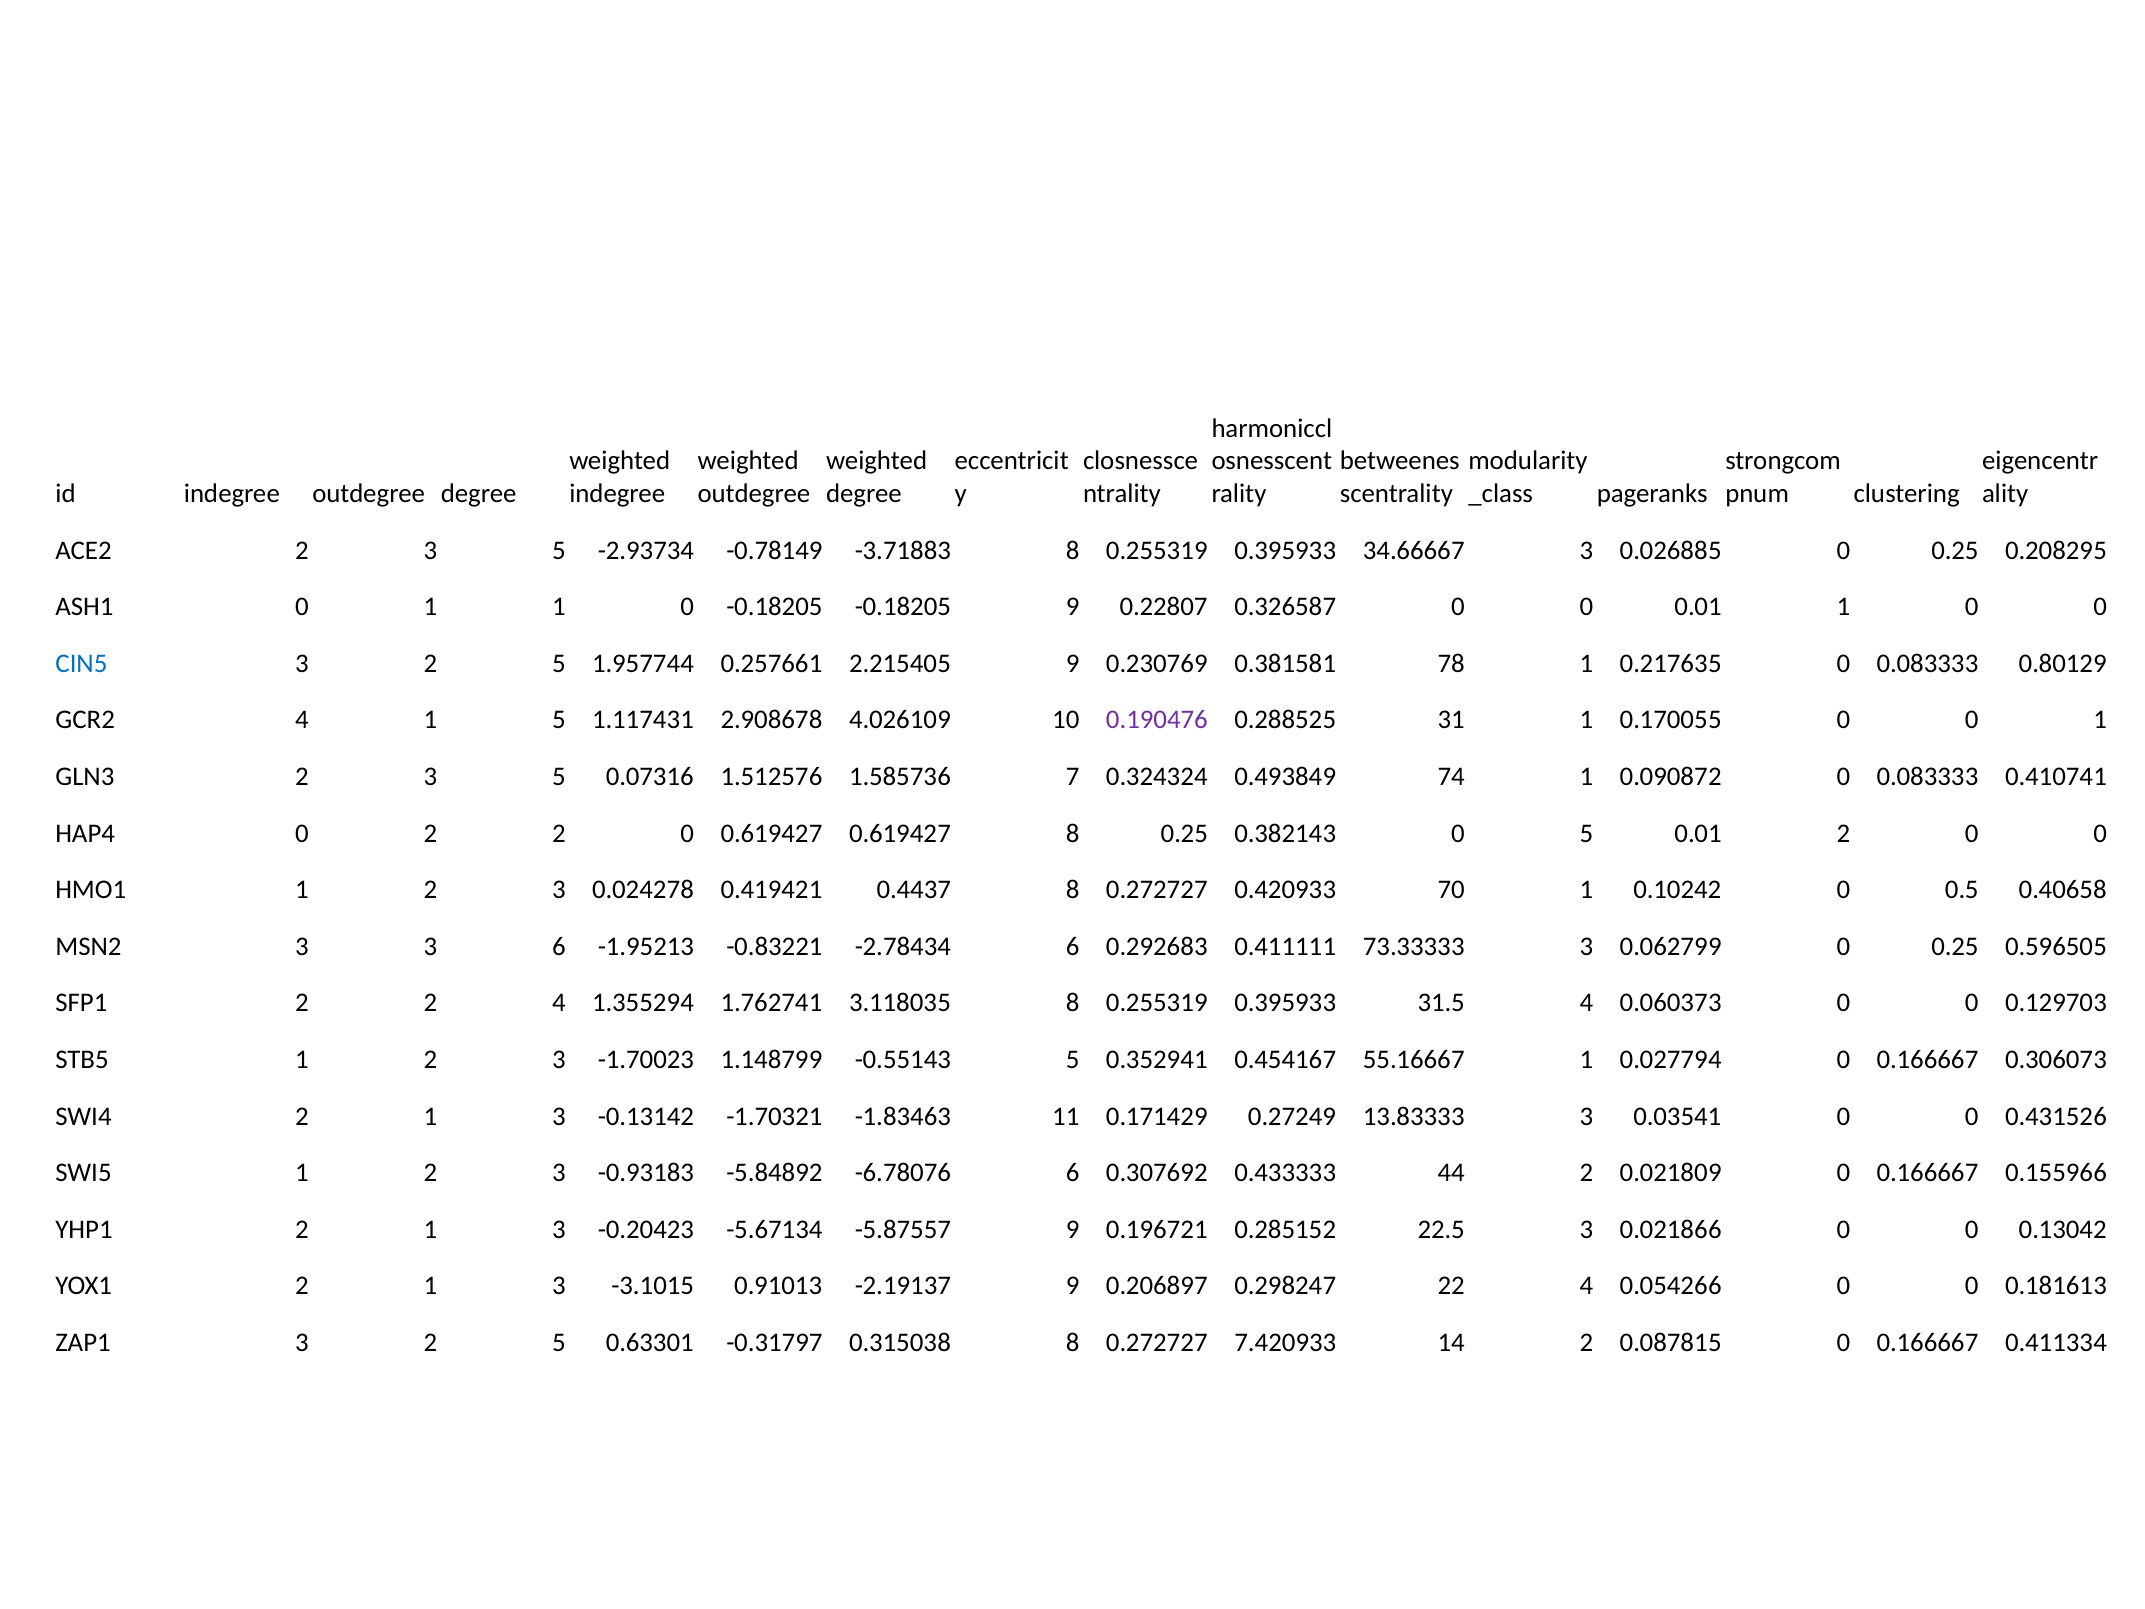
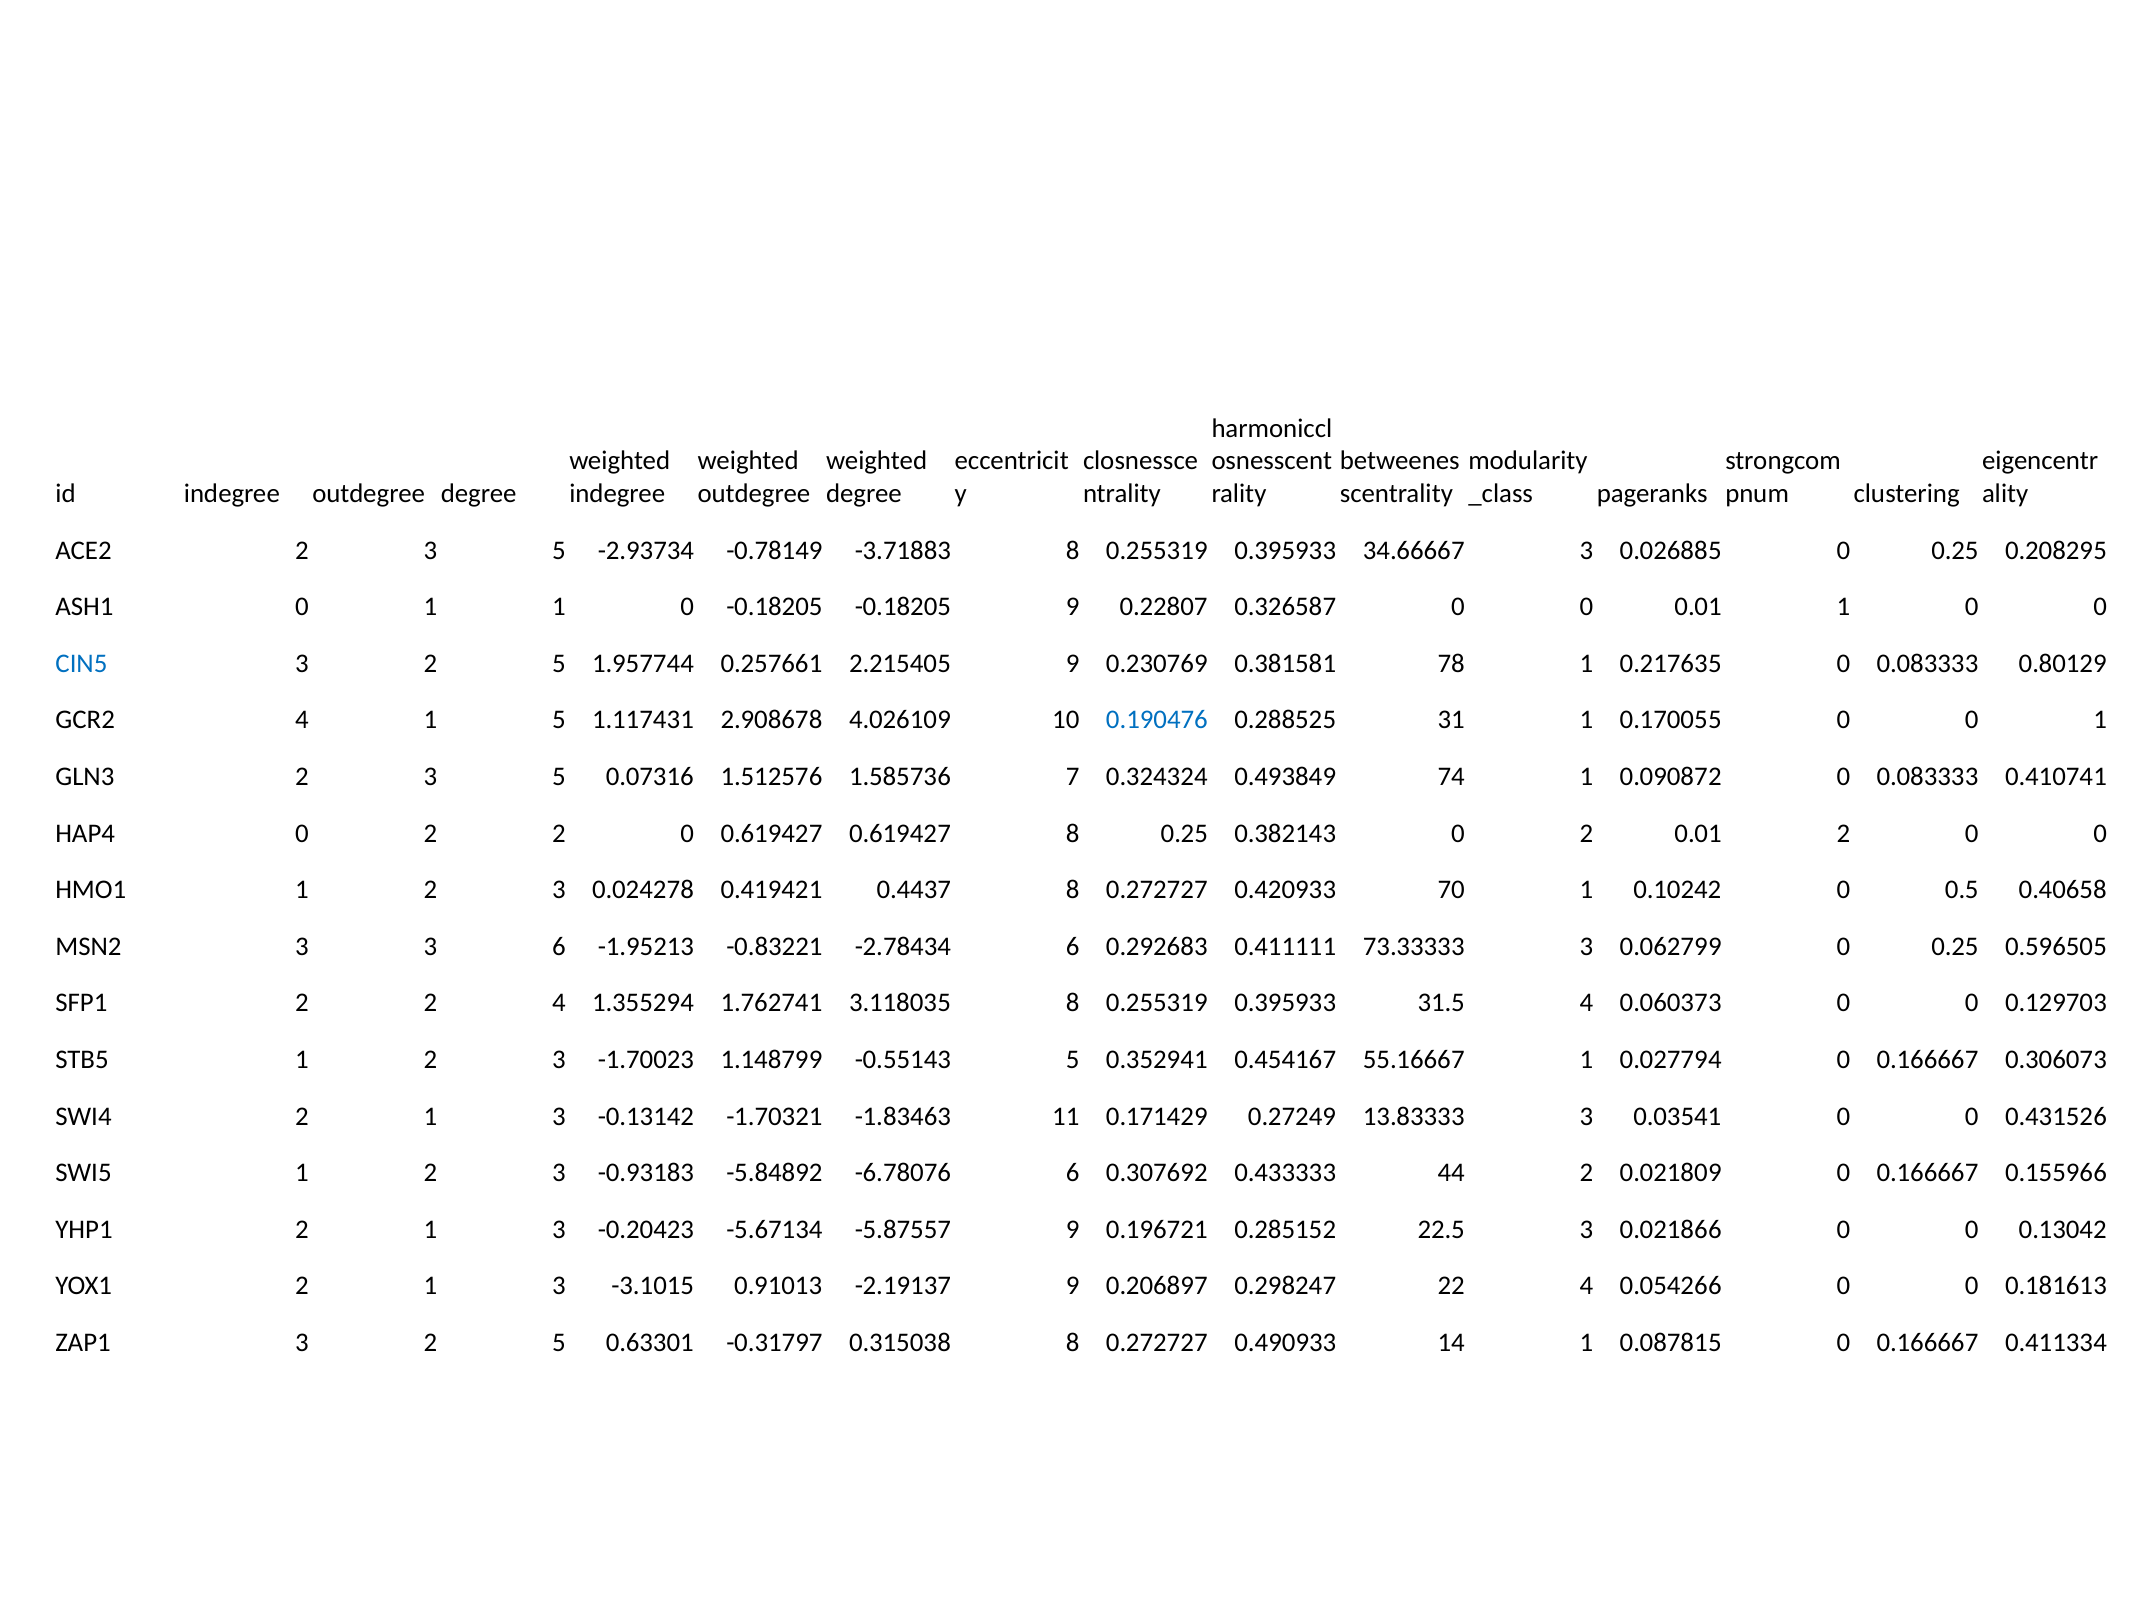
0.190476 colour: purple -> blue (1157, 720)
0.382143 0 5: 5 -> 2 (1586, 833)
7.420933: 7.420933 -> 0.490933 (1285, 1342)
14 2: 2 -> 1 (1586, 1342)
